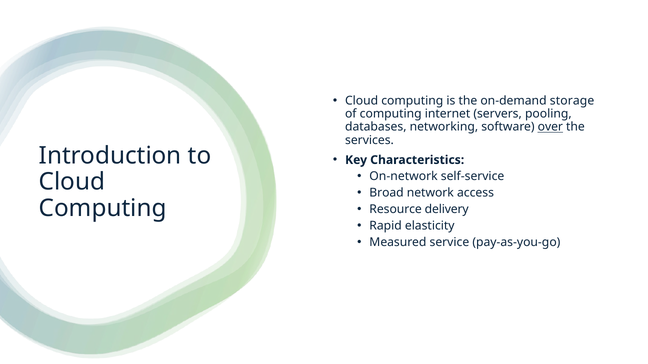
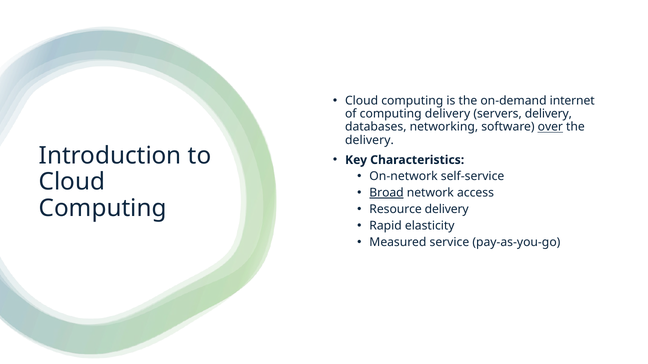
storage: storage -> internet (572, 101)
computing internet: internet -> delivery (448, 114)
servers pooling: pooling -> delivery (548, 114)
services: services -> delivery (369, 140)
Broad underline: none -> present (387, 193)
